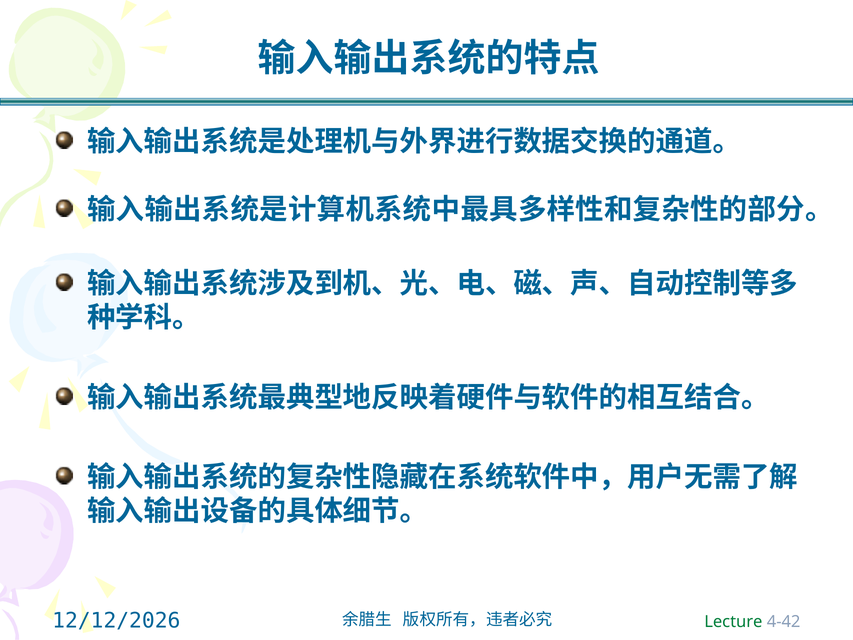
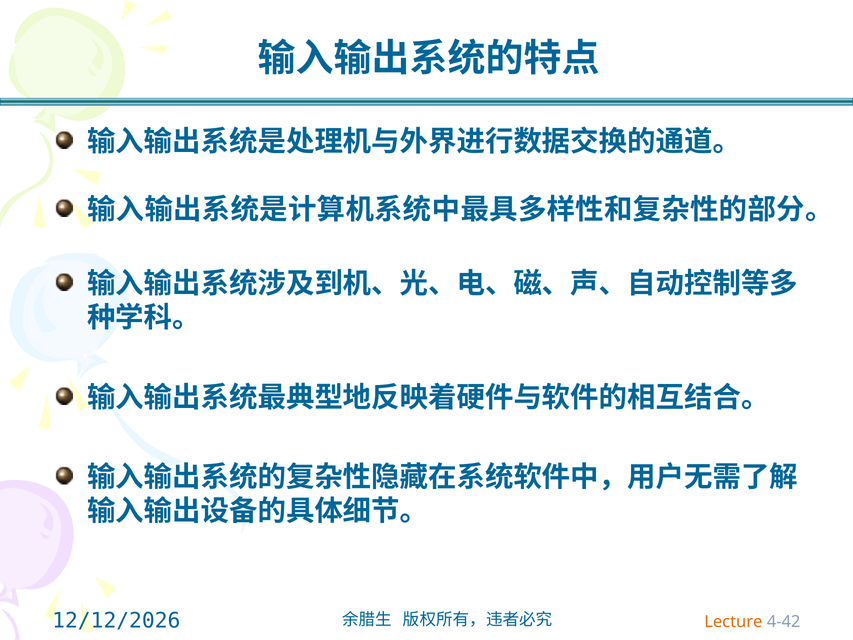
Lecture colour: green -> orange (733, 622)
